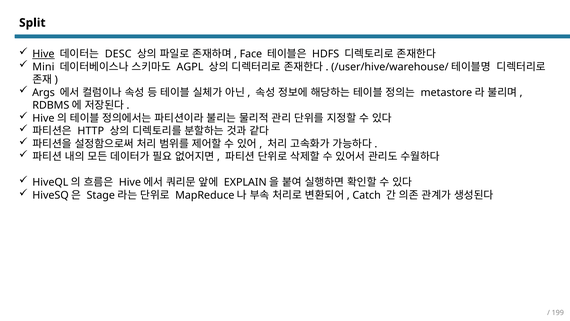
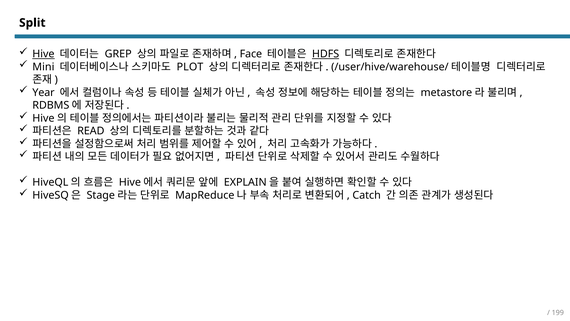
DESC: DESC -> GREP (118, 54)
HDFS underline: none -> present (326, 54)
AGPL: AGPL -> PLOT (190, 67)
Args: Args -> Year (43, 92)
HTTP: HTTP -> READ (91, 131)
